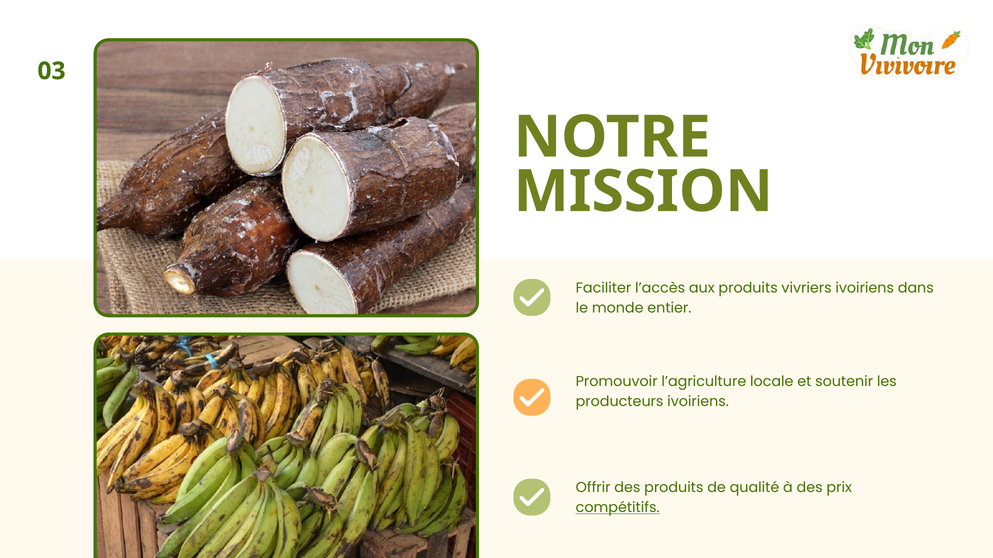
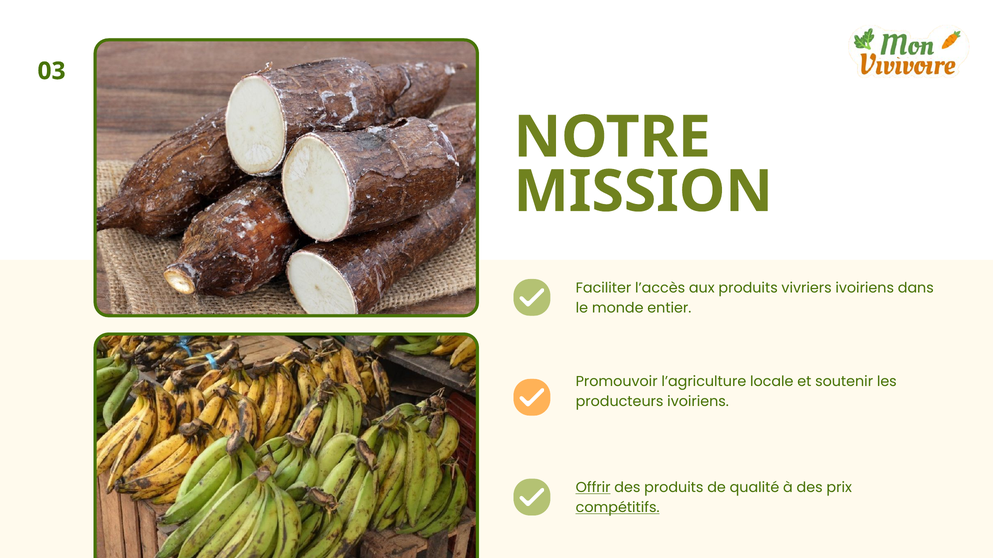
Offrir underline: none -> present (593, 488)
